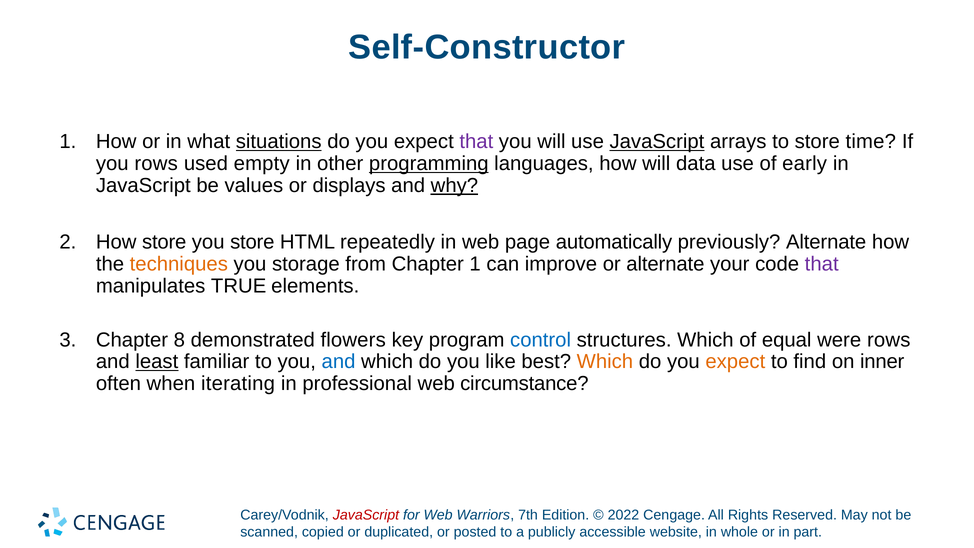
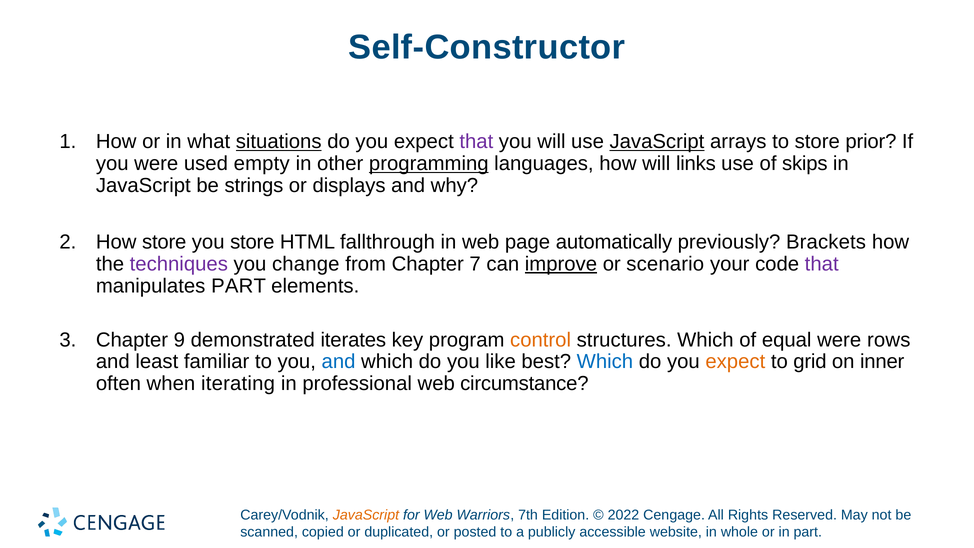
time: time -> prior (871, 142)
you rows: rows -> were (156, 164)
data: data -> links (696, 164)
early: early -> skips (805, 164)
values: values -> strings (254, 186)
why underline: present -> none (454, 186)
repeatedly: repeatedly -> fallthrough (388, 242)
previously Alternate: Alternate -> Brackets (826, 242)
techniques colour: orange -> purple (179, 264)
storage: storage -> change (306, 264)
Chapter 1: 1 -> 7 (475, 264)
improve underline: none -> present (561, 264)
or alternate: alternate -> scenario (665, 264)
manipulates TRUE: TRUE -> PART (239, 286)
8: 8 -> 9 (179, 340)
flowers: flowers -> iterates (353, 340)
control colour: blue -> orange (541, 340)
least underline: present -> none (157, 362)
Which colour: orange -> blue (605, 362)
find: find -> grid (810, 362)
JavaScript colour: red -> orange (366, 515)
